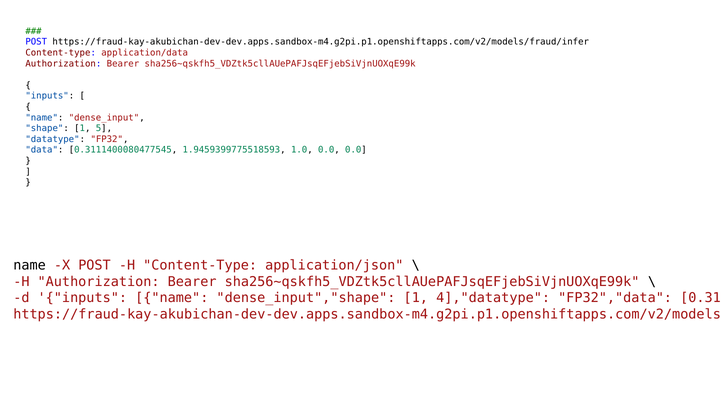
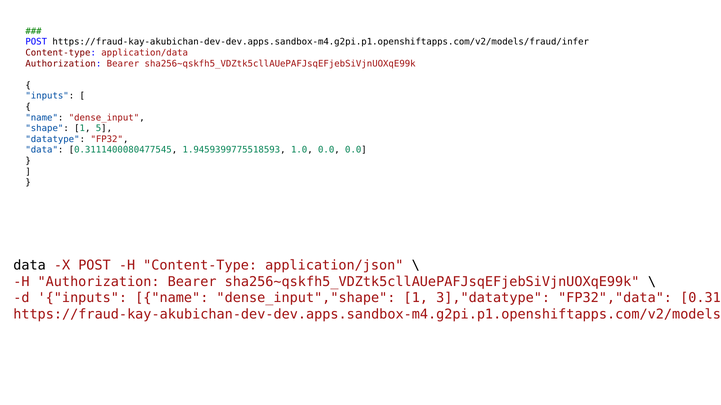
name: name -> data (30, 266)
4],"datatype: 4],"datatype -> 3],"datatype (493, 298)
